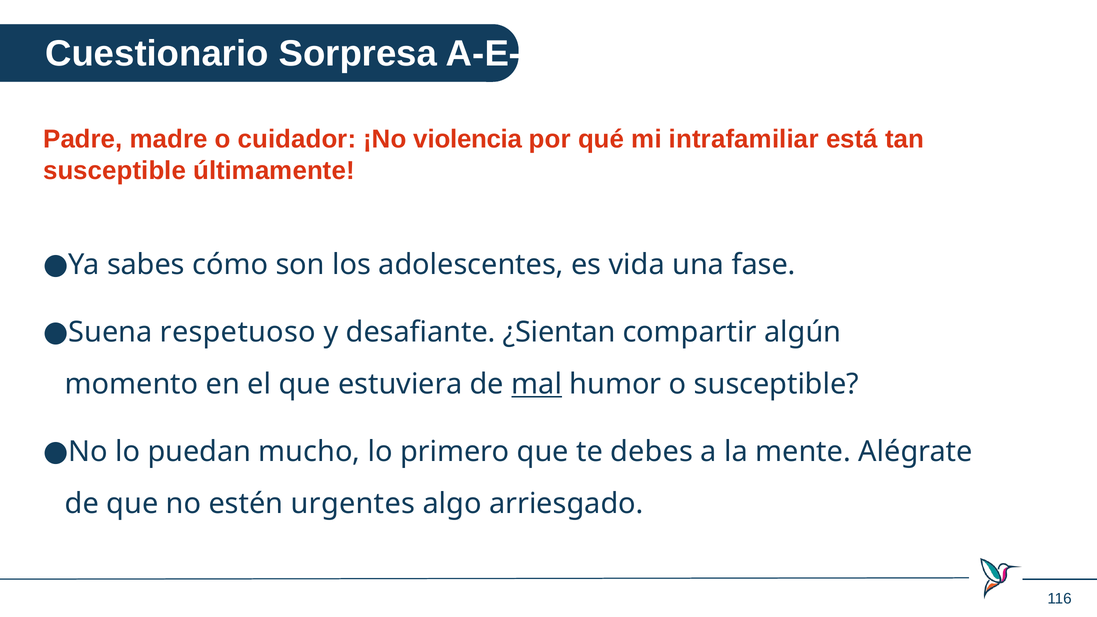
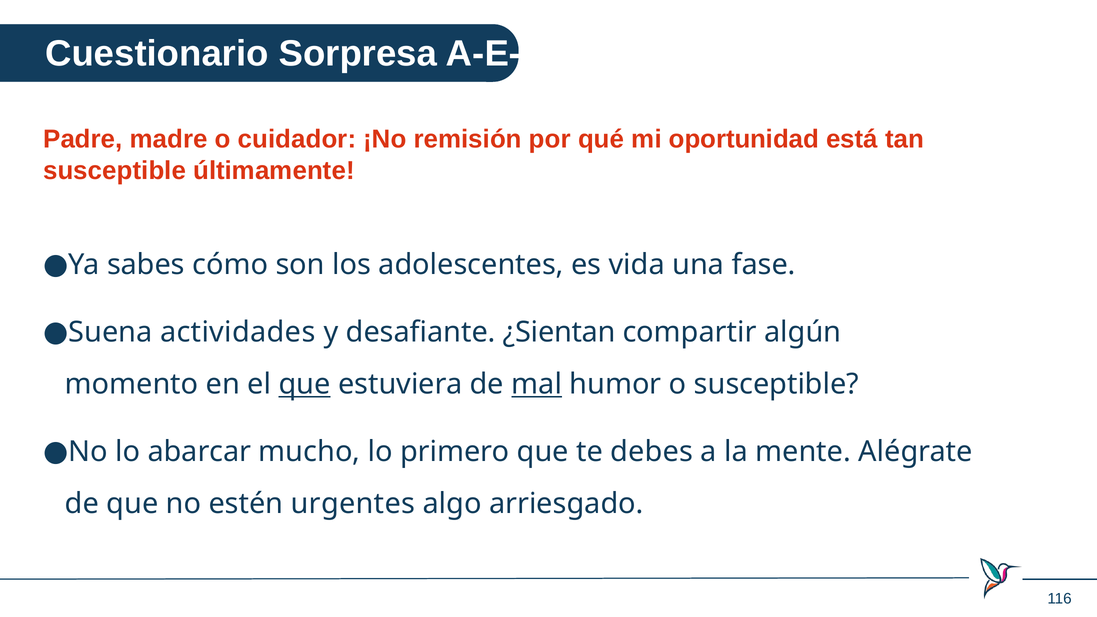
violencia: violencia -> remisión (468, 139)
intrafamiliar: intrafamiliar -> oportunidad (744, 139)
respetuoso: respetuoso -> actividades (238, 332)
que underline: none -> present (305, 384)
puedan: puedan -> abarcar (199, 452)
